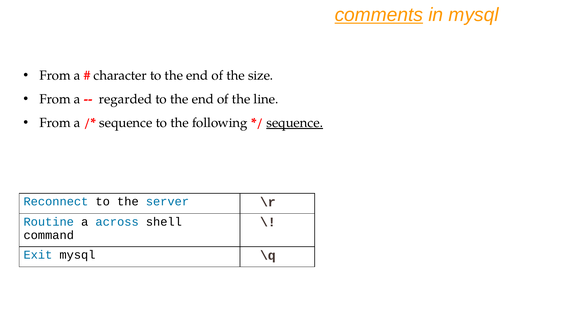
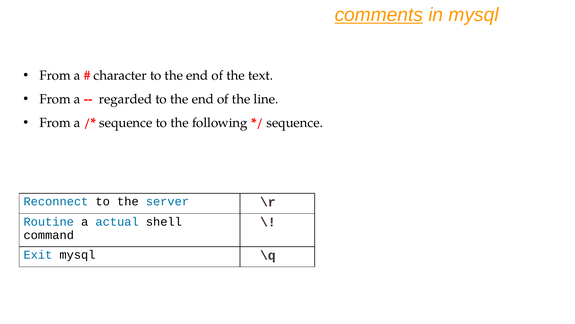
size: size -> text (261, 75)
sequence underline: present -> none (295, 123)
across: across -> actual (117, 221)
